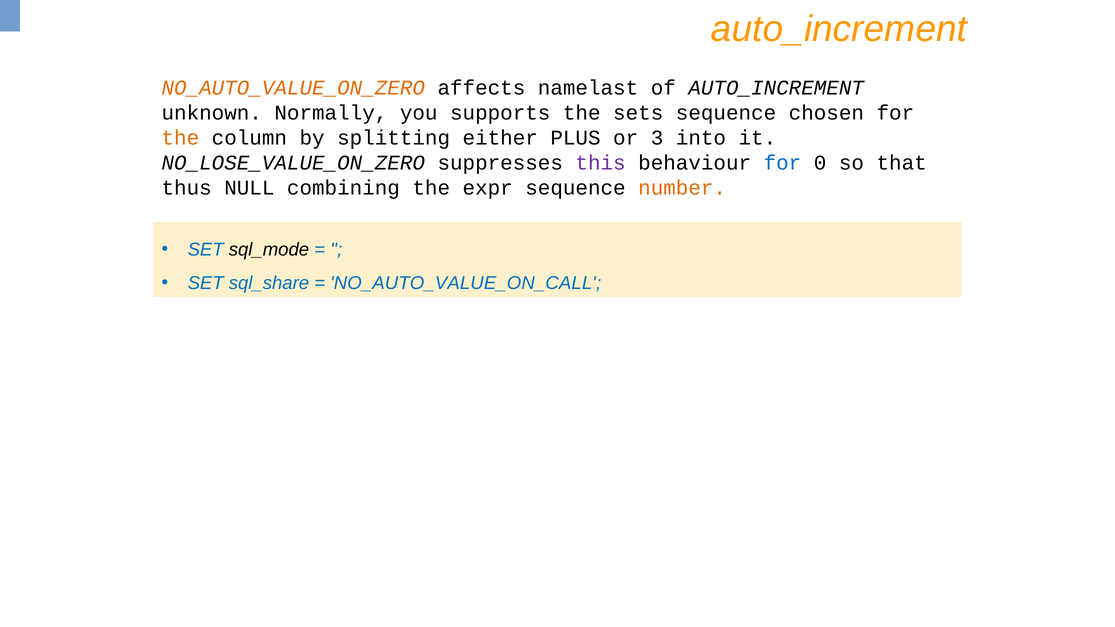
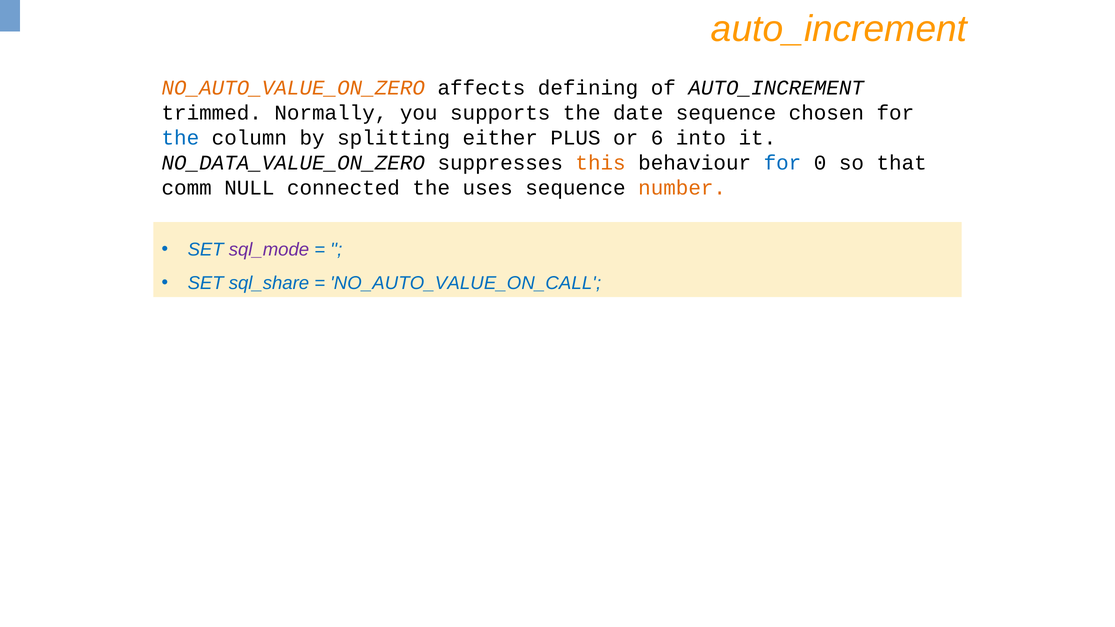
namelast: namelast -> defining (588, 88)
unknown: unknown -> trimmed (212, 113)
sets: sets -> date (638, 113)
the colour: orange -> blue (180, 138)
3: 3 -> 6 (657, 138)
NO_LOSE_VALUE_ON_ZERO: NO_LOSE_VALUE_ON_ZERO -> NO_DATA_VALUE_ON_ZERO (293, 163)
this colour: purple -> orange (601, 163)
thus: thus -> comm (187, 188)
combining: combining -> connected (343, 188)
expr: expr -> uses (488, 188)
sql_mode colour: black -> purple (269, 250)
